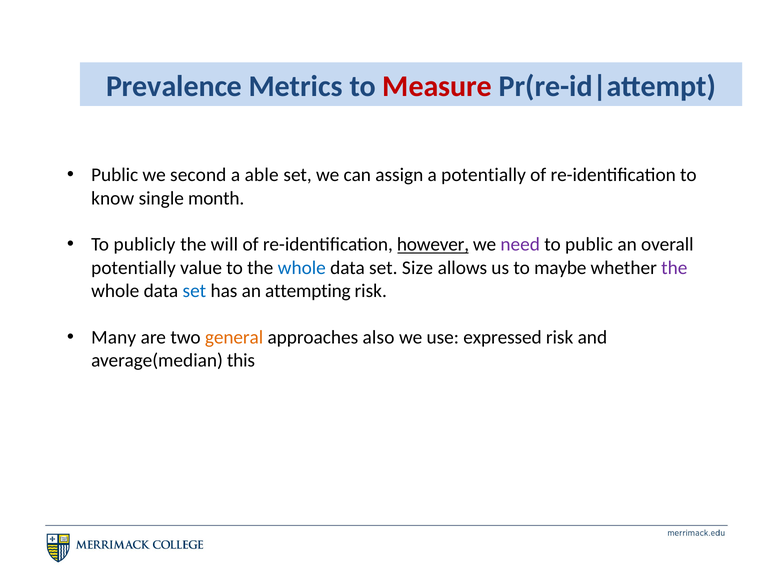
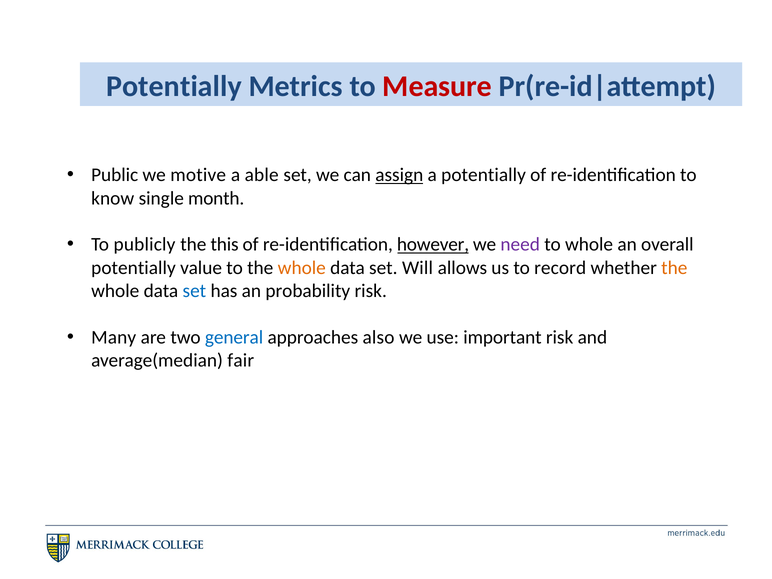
Prevalence: Prevalence -> Potentially (174, 86)
second: second -> motive (198, 175)
assign underline: none -> present (399, 175)
will: will -> this (225, 245)
to public: public -> whole (589, 245)
whole colour: blue -> orange (302, 268)
Size: Size -> Will (418, 268)
maybe: maybe -> record (560, 268)
the colour: purple -> orange (674, 268)
attempting: attempting -> probability (308, 291)
general colour: orange -> blue (234, 337)
expressed: expressed -> important (502, 337)
this: this -> fair (241, 360)
